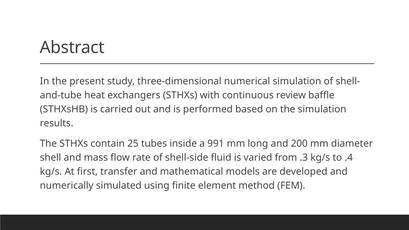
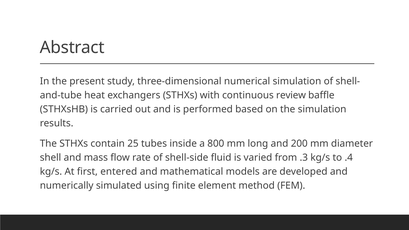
991: 991 -> 800 (216, 143)
transfer: transfer -> entered (119, 172)
